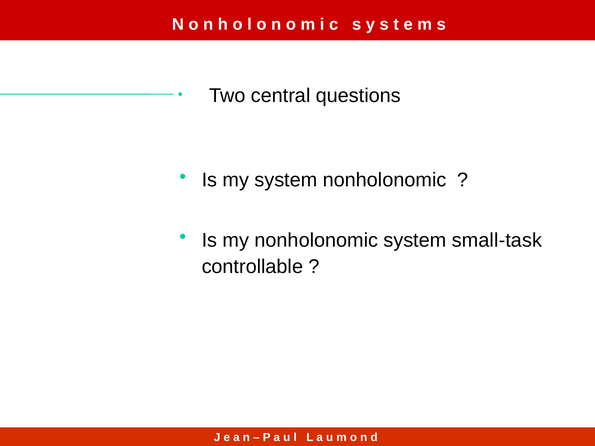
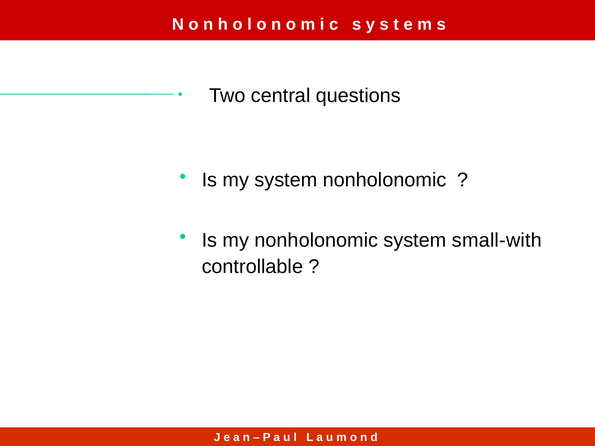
small-task: small-task -> small-with (497, 240)
